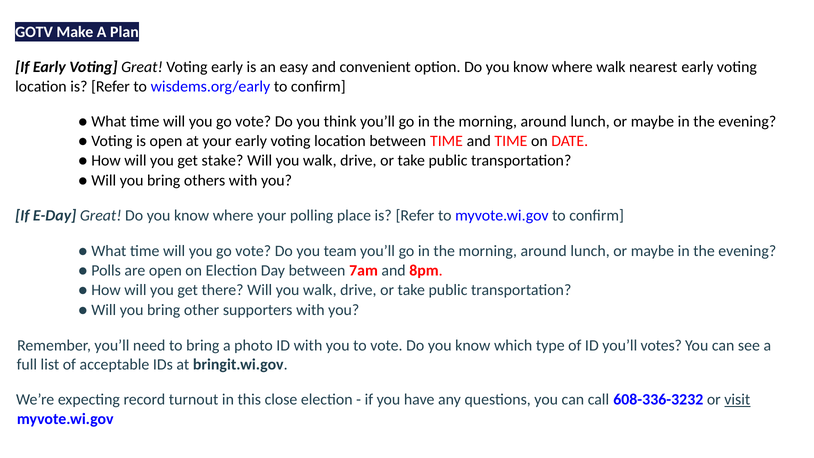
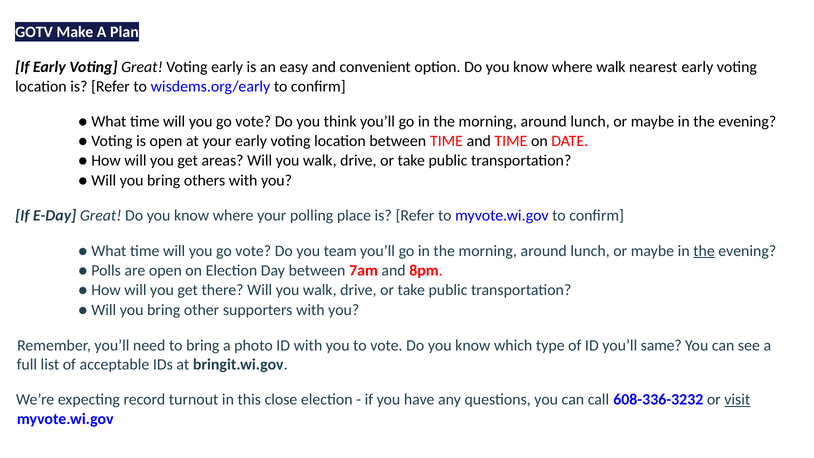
stake: stake -> areas (223, 161)
the underline: none -> present (704, 251)
votes: votes -> same (661, 345)
